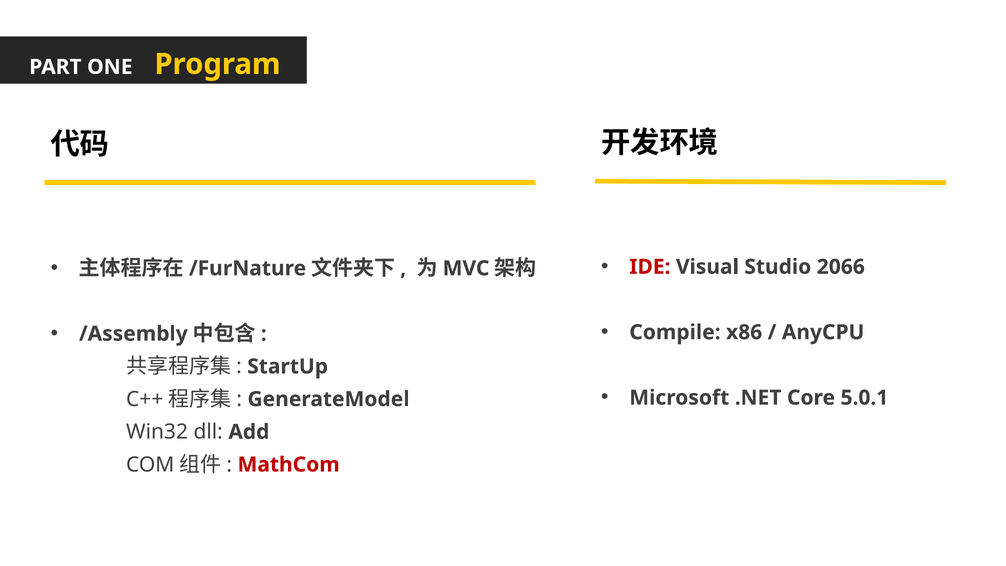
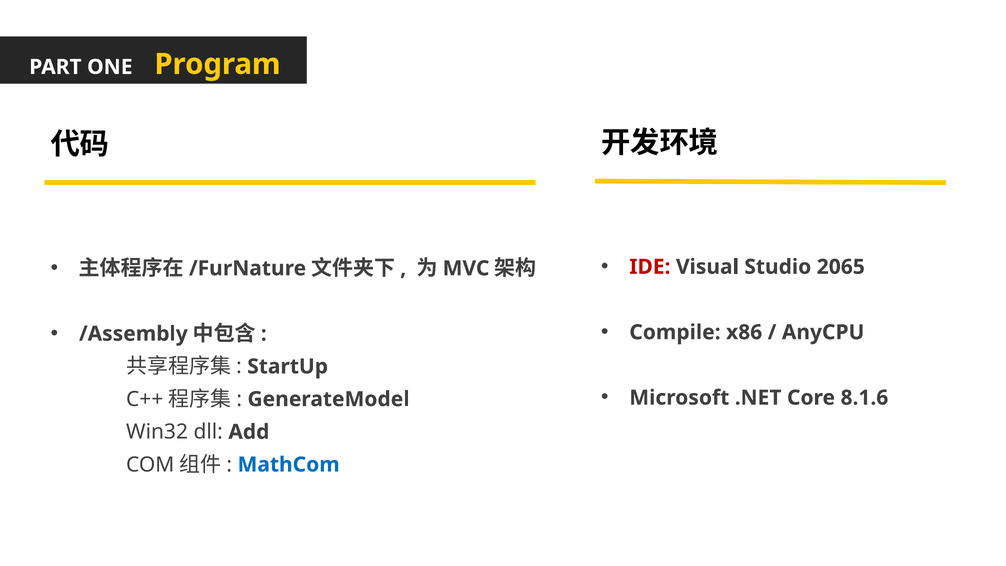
2066: 2066 -> 2065 (841, 267)
5.0.1: 5.0.1 -> 8.1.6 (864, 398)
MathCom colour: red -> blue (289, 465)
